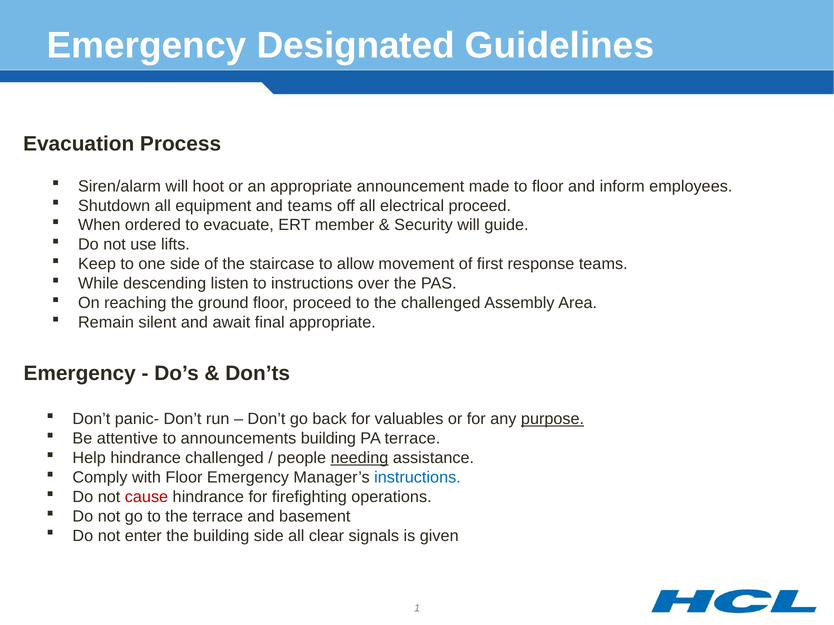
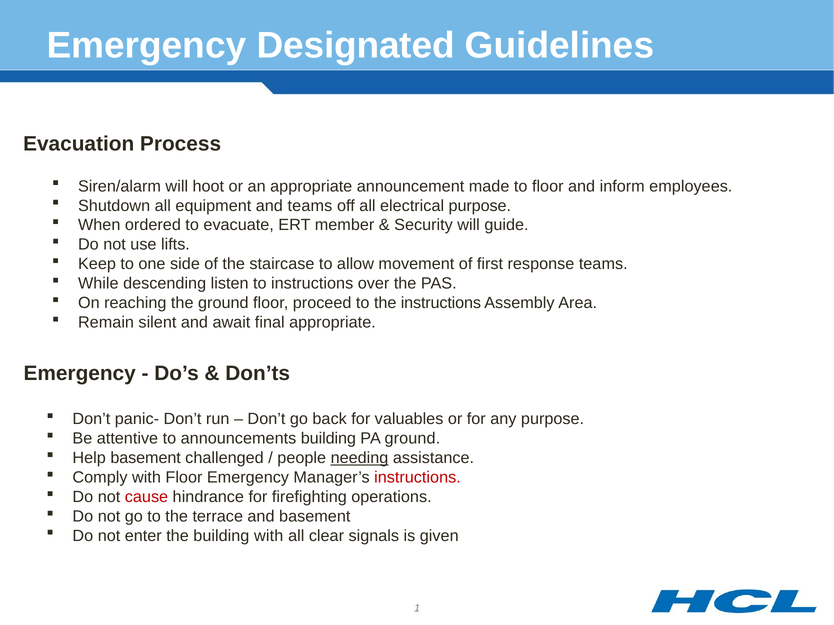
electrical proceed: proceed -> purpose (480, 206)
the challenged: challenged -> instructions (441, 303)
purpose underline: present -> none (553, 419)
PA terrace: terrace -> ground (412, 439)
Help hindrance: hindrance -> basement (146, 458)
instructions colour: blue -> red (417, 478)
building side: side -> with (269, 536)
